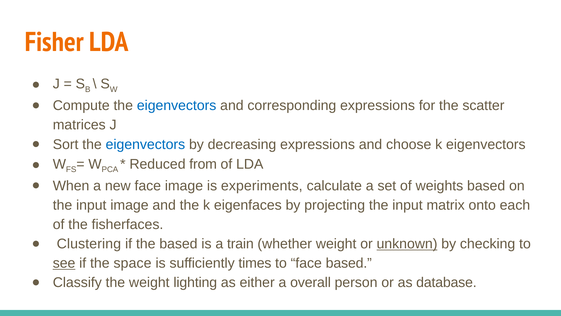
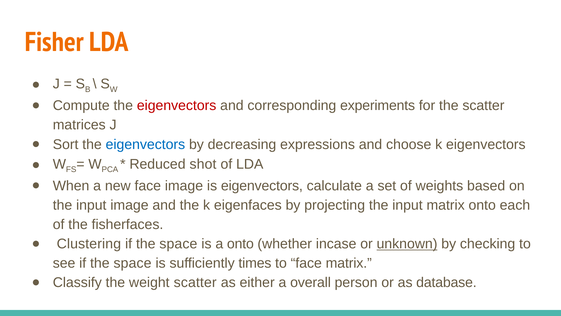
eigenvectors colour: blue -> red (177, 105)
corresponding expressions: expressions -> experiments (378, 105)
from: from -> shot (203, 164)
is experiments: experiments -> eigenvectors (262, 186)
based: based -> space (178, 244)
a train: train -> onto (240, 244)
whether weight: weight -> incase (336, 244)
see underline: present -> none (64, 263)
face based: based -> matrix (349, 263)
weight lighting: lighting -> scatter (195, 282)
